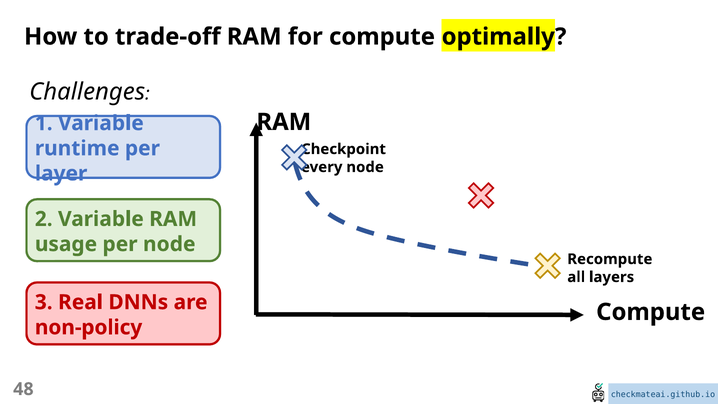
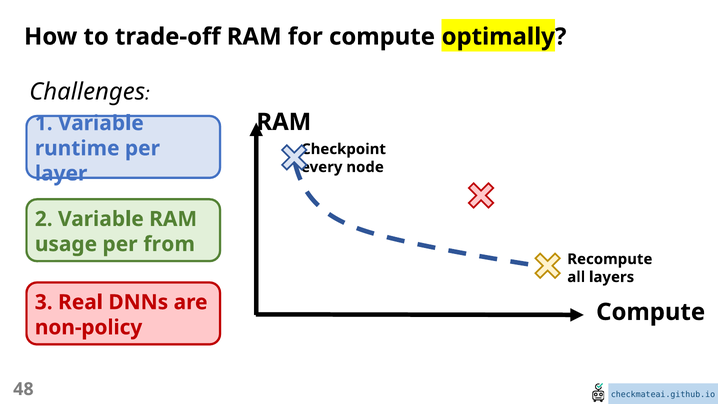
per node: node -> from (169, 244)
